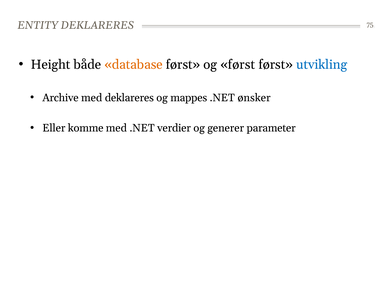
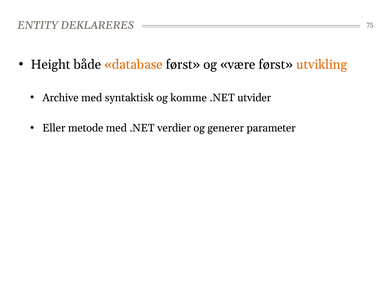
og først: først -> være (238, 65)
utvikling colour: blue -> orange (322, 65)
med deklareres: deklareres -> syntaktisk (129, 98)
mappes: mappes -> komme (189, 98)
ønsker: ønsker -> utvider (254, 98)
komme: komme -> metode (86, 128)
